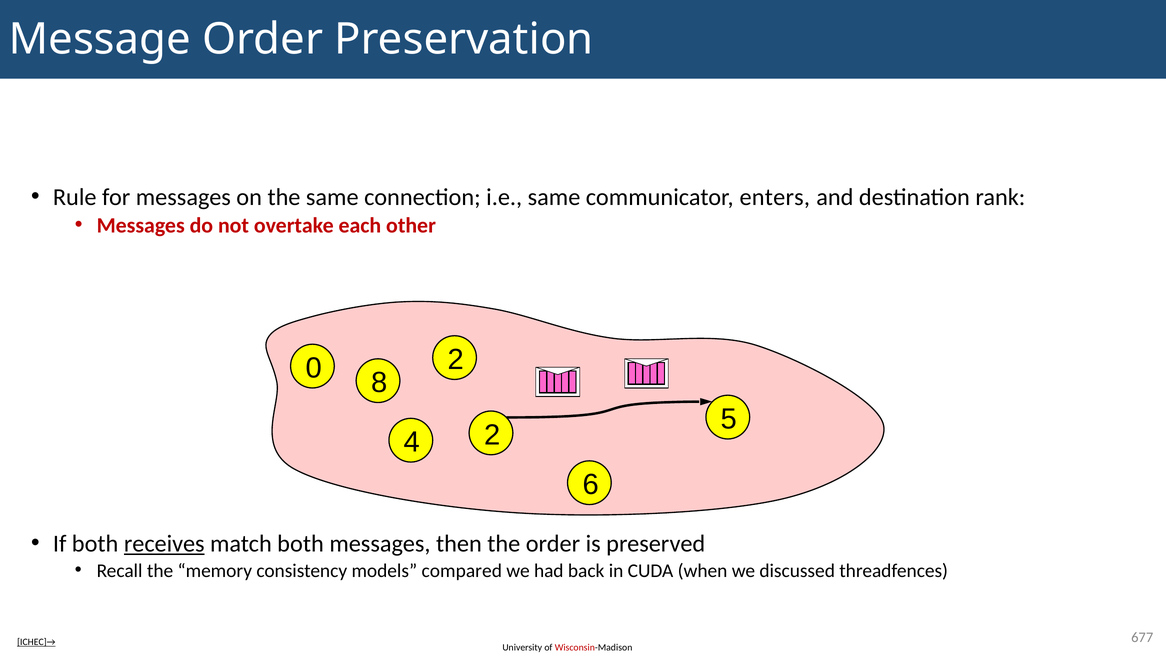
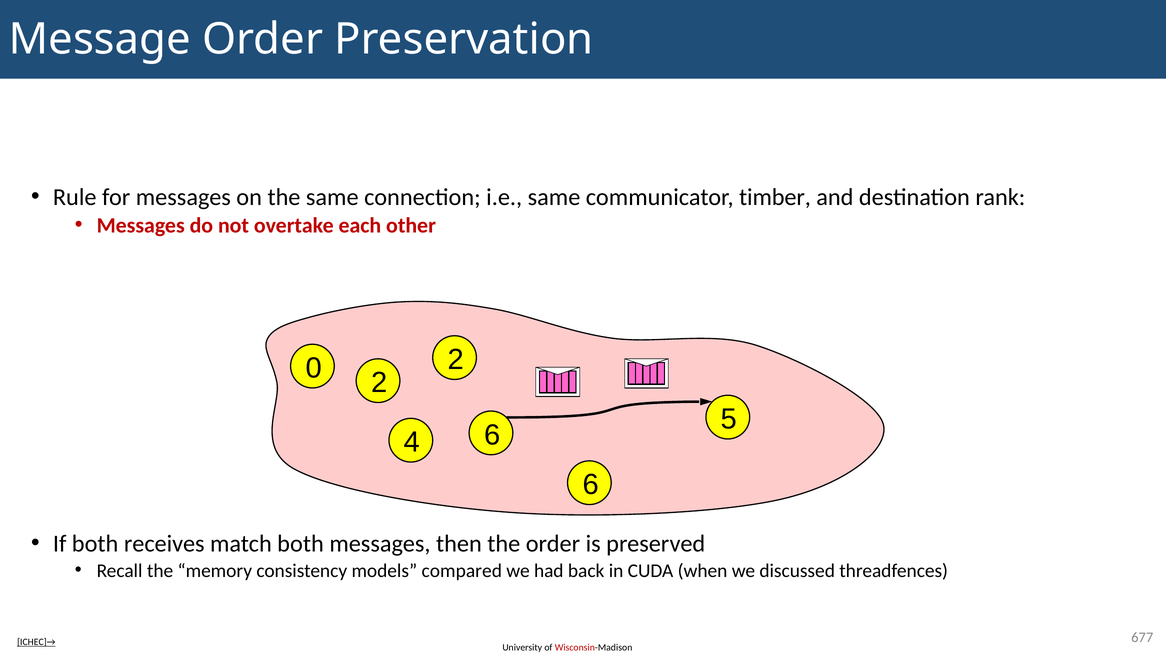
enters: enters -> timber (775, 197)
0 8: 8 -> 2 (379, 383)
4 2: 2 -> 6 (492, 435)
receives underline: present -> none (164, 543)
